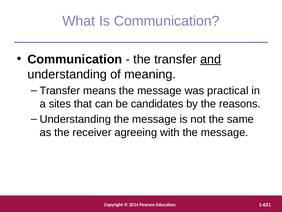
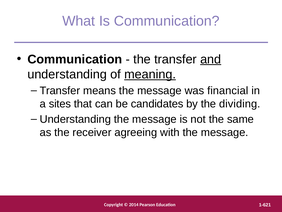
meaning underline: none -> present (150, 74)
practical: practical -> financial (228, 90)
reasons: reasons -> dividing (240, 104)
